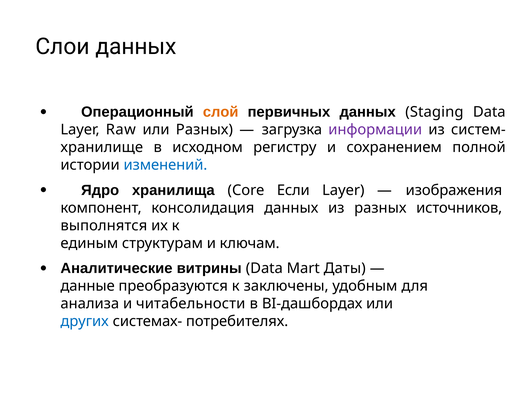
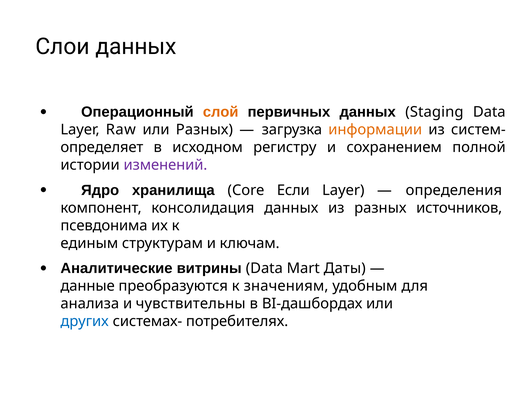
информации colour: purple -> orange (375, 130)
хранилище: хранилище -> определяет (102, 148)
изменений colour: blue -> purple (165, 165)
изображения: изображения -> определения (454, 190)
выполнятся: выполнятся -> псевдонима (104, 226)
заключены: заключены -> значениям (286, 286)
читабельности: читабельности -> чувствительны (191, 304)
